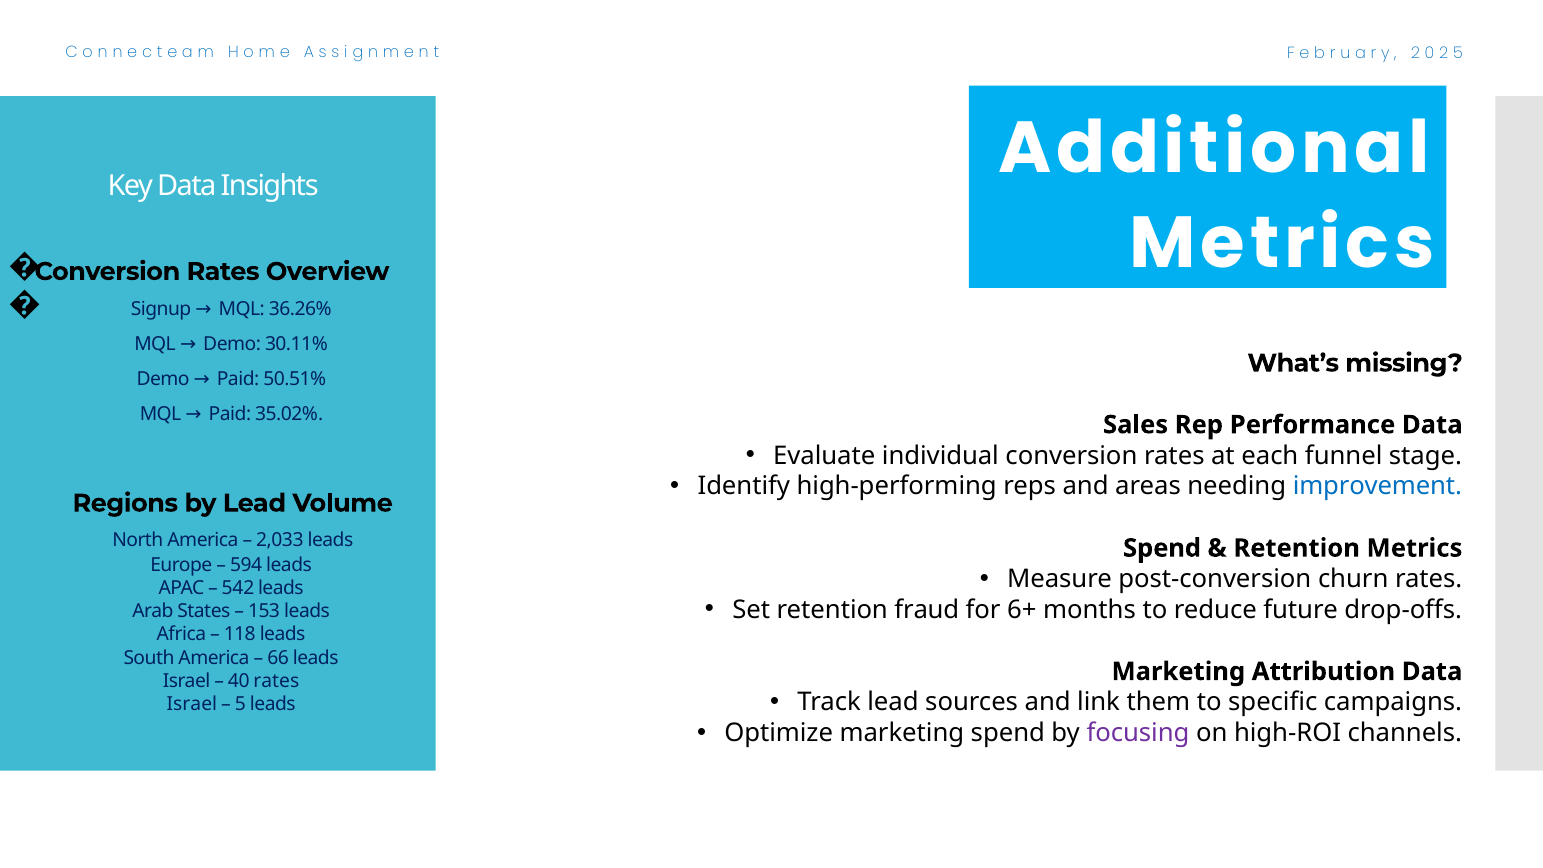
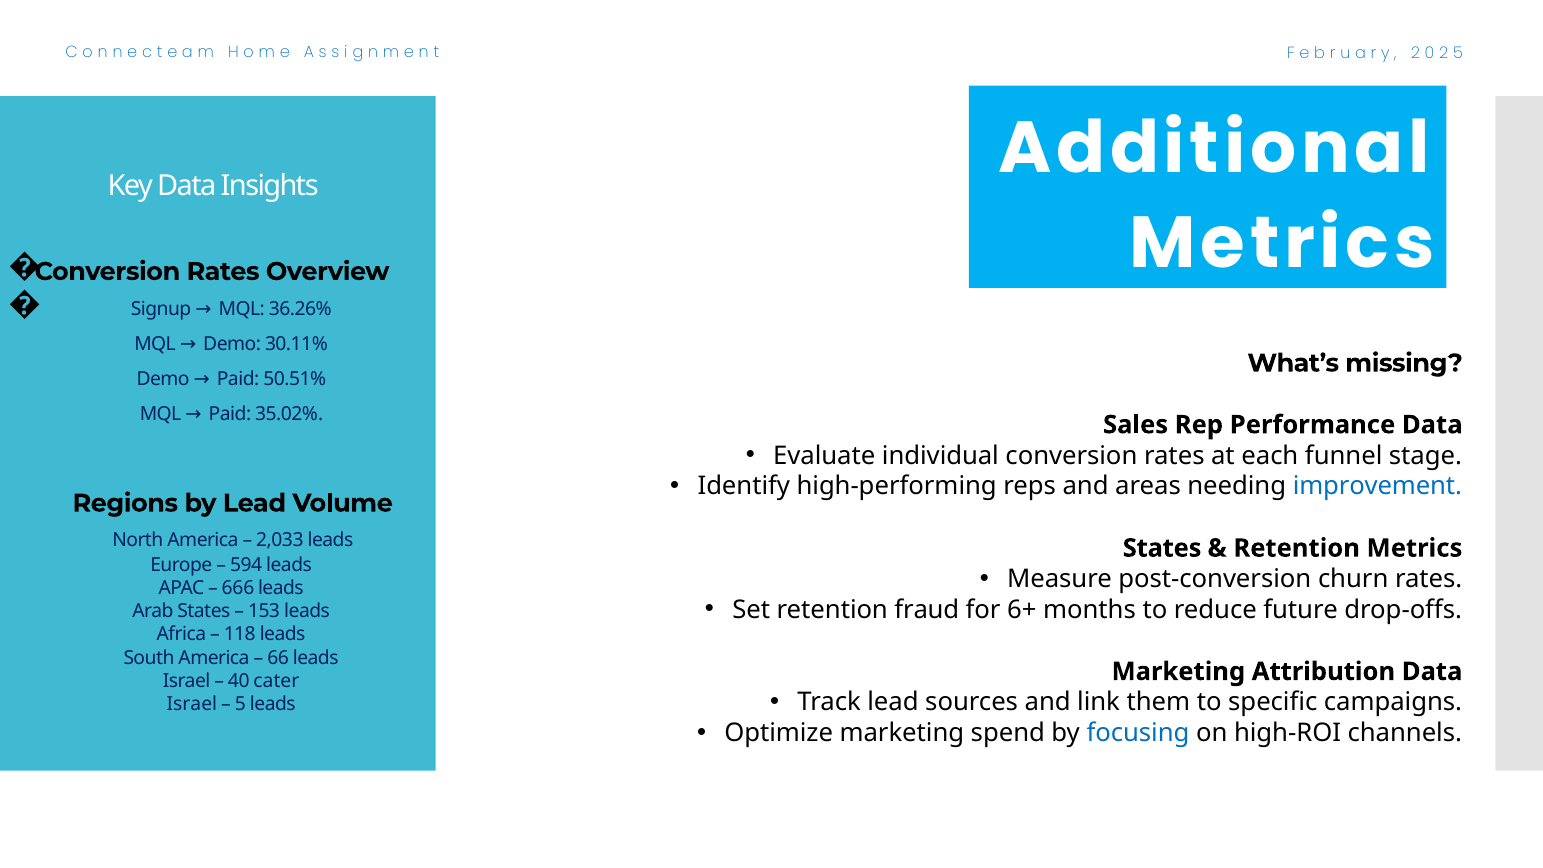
Spend: Spend -> States (1162, 548)
542: 542 -> 666 (238, 588)
40 rates: rates -> cater (276, 681)
focusing colour: purple -> blue (1138, 733)
